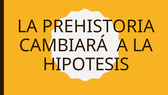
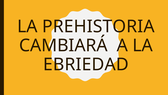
HIPOTESIS: HIPOTESIS -> EBRIEDAD (86, 64)
